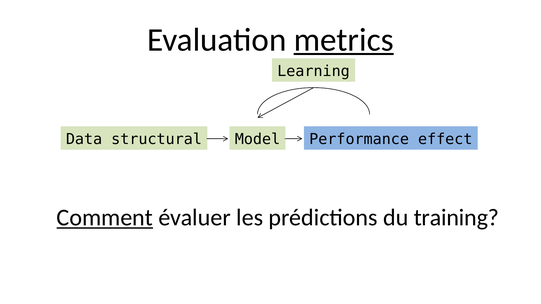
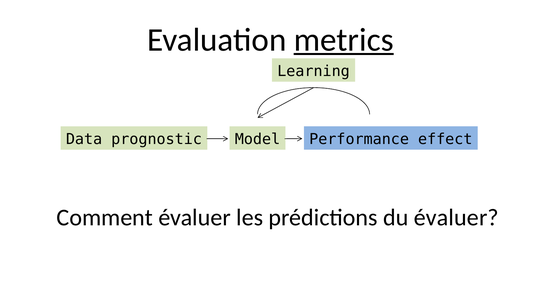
structural: structural -> prognostic (157, 139)
Comment underline: present -> none (105, 218)
du training: training -> évaluer (456, 218)
